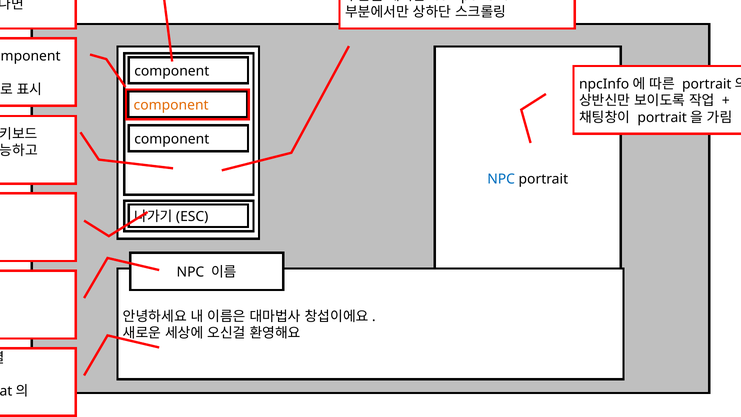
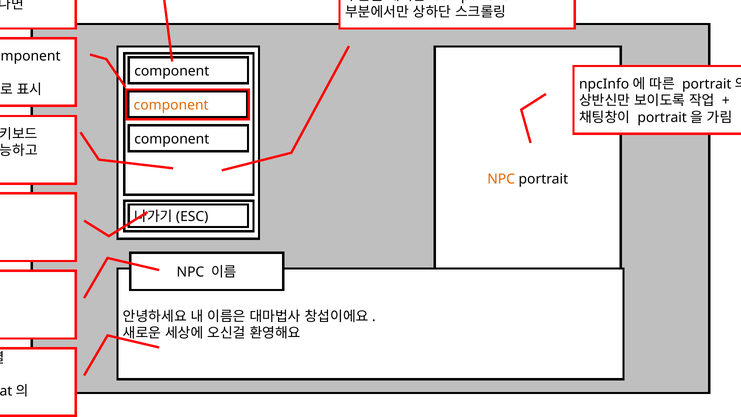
NPC colour: blue -> orange (501, 179)
